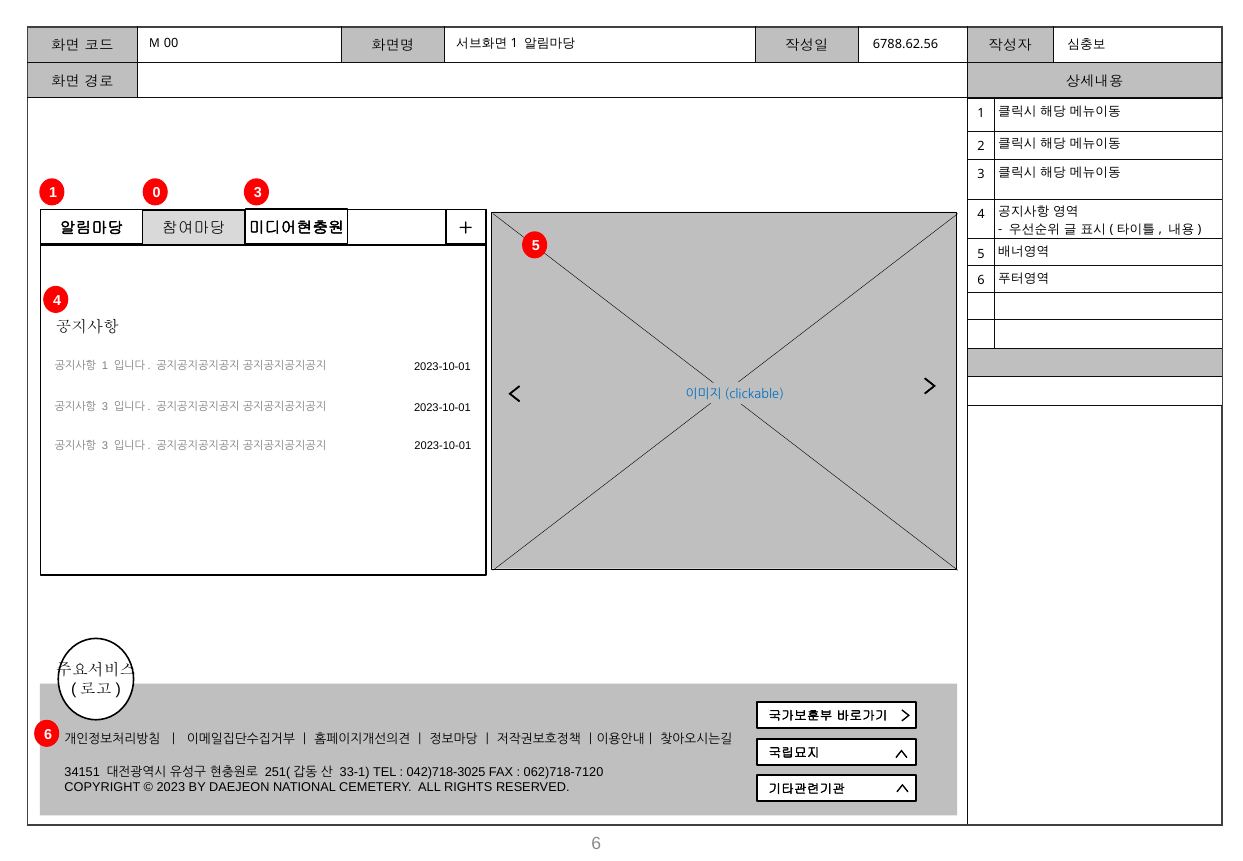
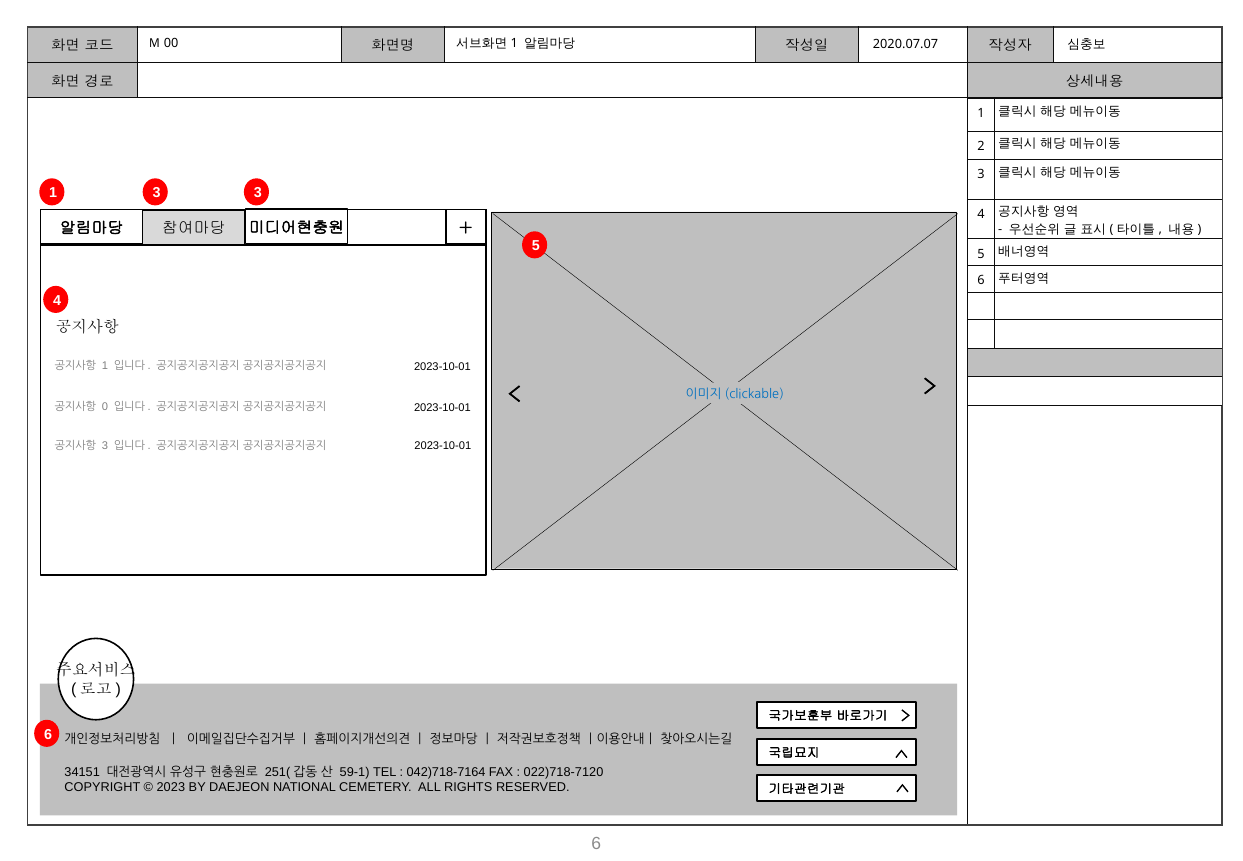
6788.62.56: 6788.62.56 -> 2020.07.07 (906, 44)
1 0: 0 -> 3 (157, 193)
3: 3 -> 0 (105, 406)
33-1: 33-1 -> 59-1 (355, 771)
042)718-3025: 042)718-3025 -> 042)718-7164 (446, 771)
062)718-7120: 062)718-7120 -> 022)718-7120 (564, 771)
